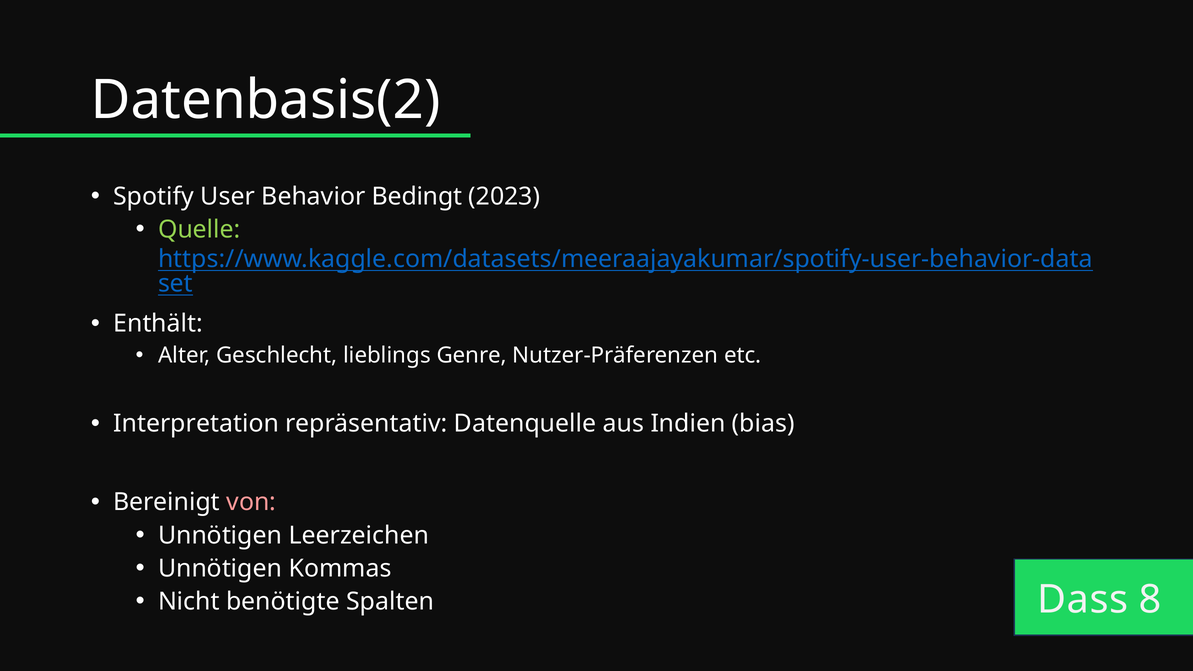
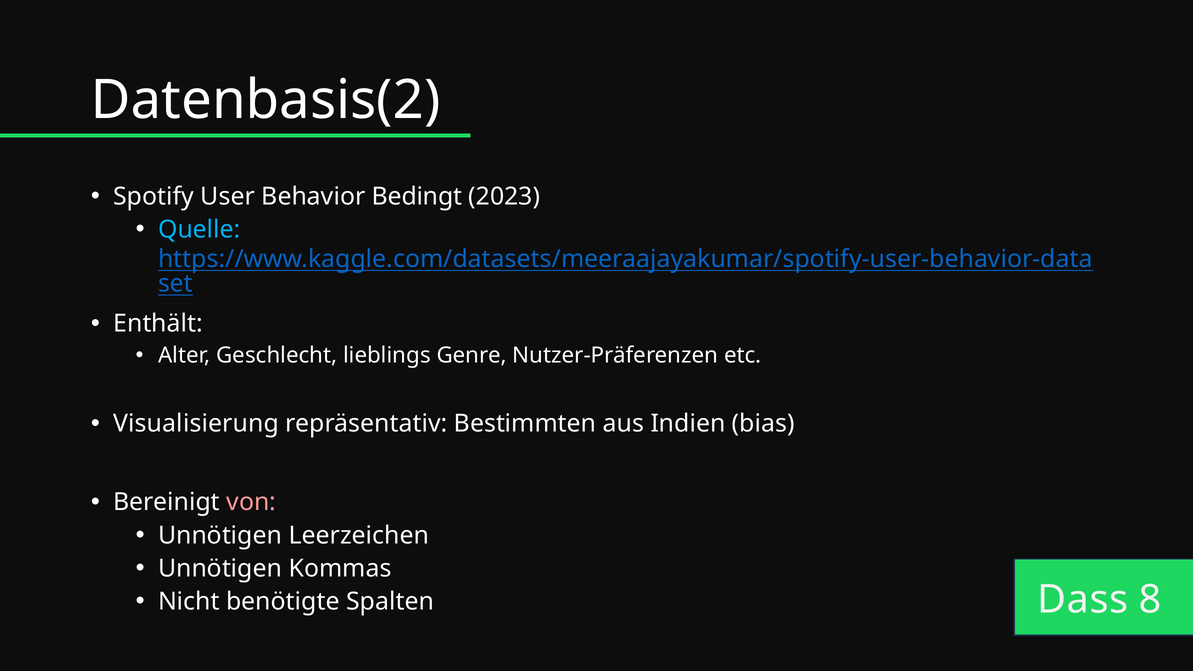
Quelle colour: light green -> light blue (199, 229)
Interpretation: Interpretation -> Visualisierung (196, 424)
Datenquelle: Datenquelle -> Bestimmten (525, 424)
